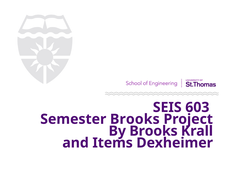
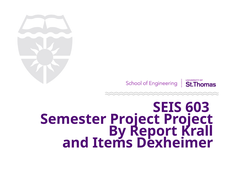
Semester Brooks: Brooks -> Project (135, 119)
By Brooks: Brooks -> Report (153, 131)
